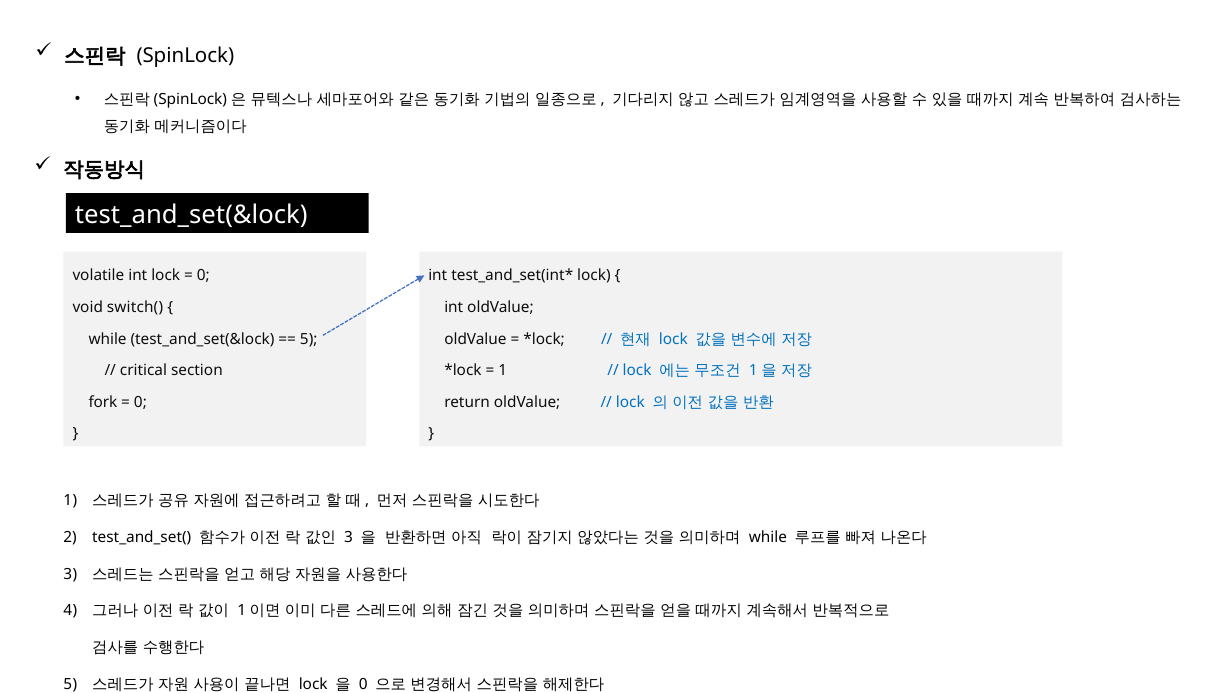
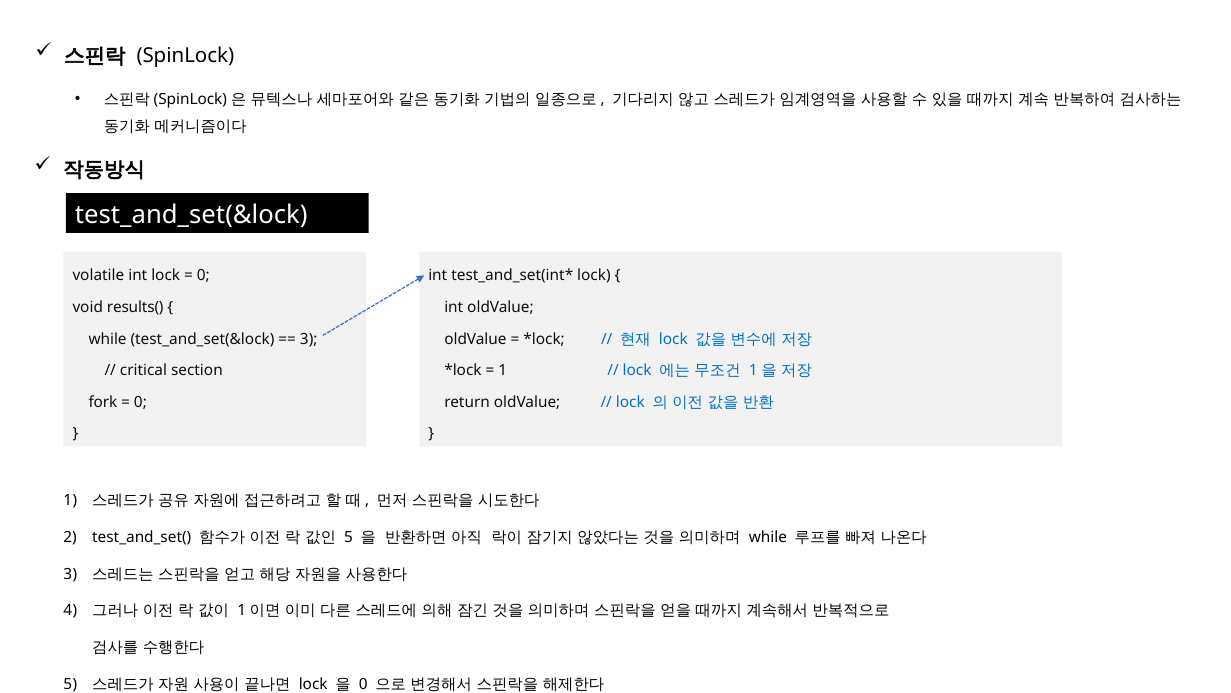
switch(: switch( -> results( (135, 307)
5: 5 -> 3 (309, 339)
3: 3 -> 5 (349, 537)
